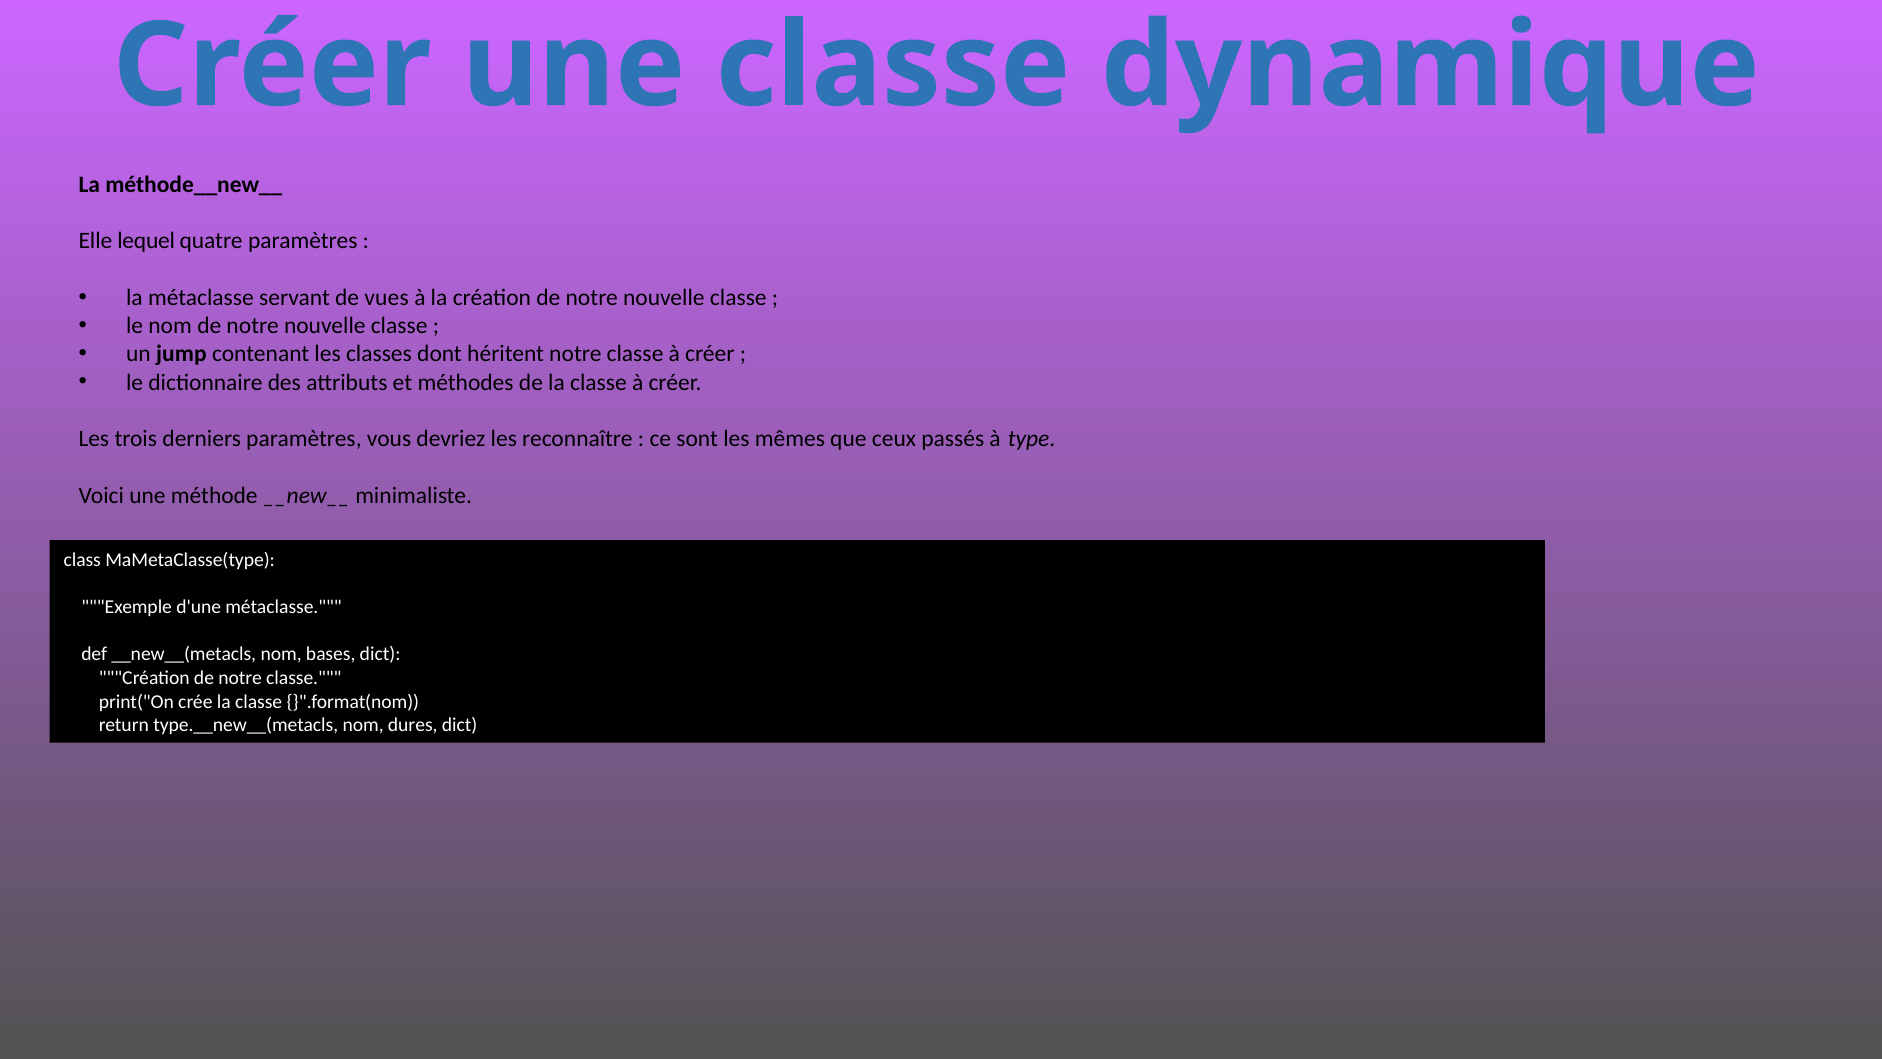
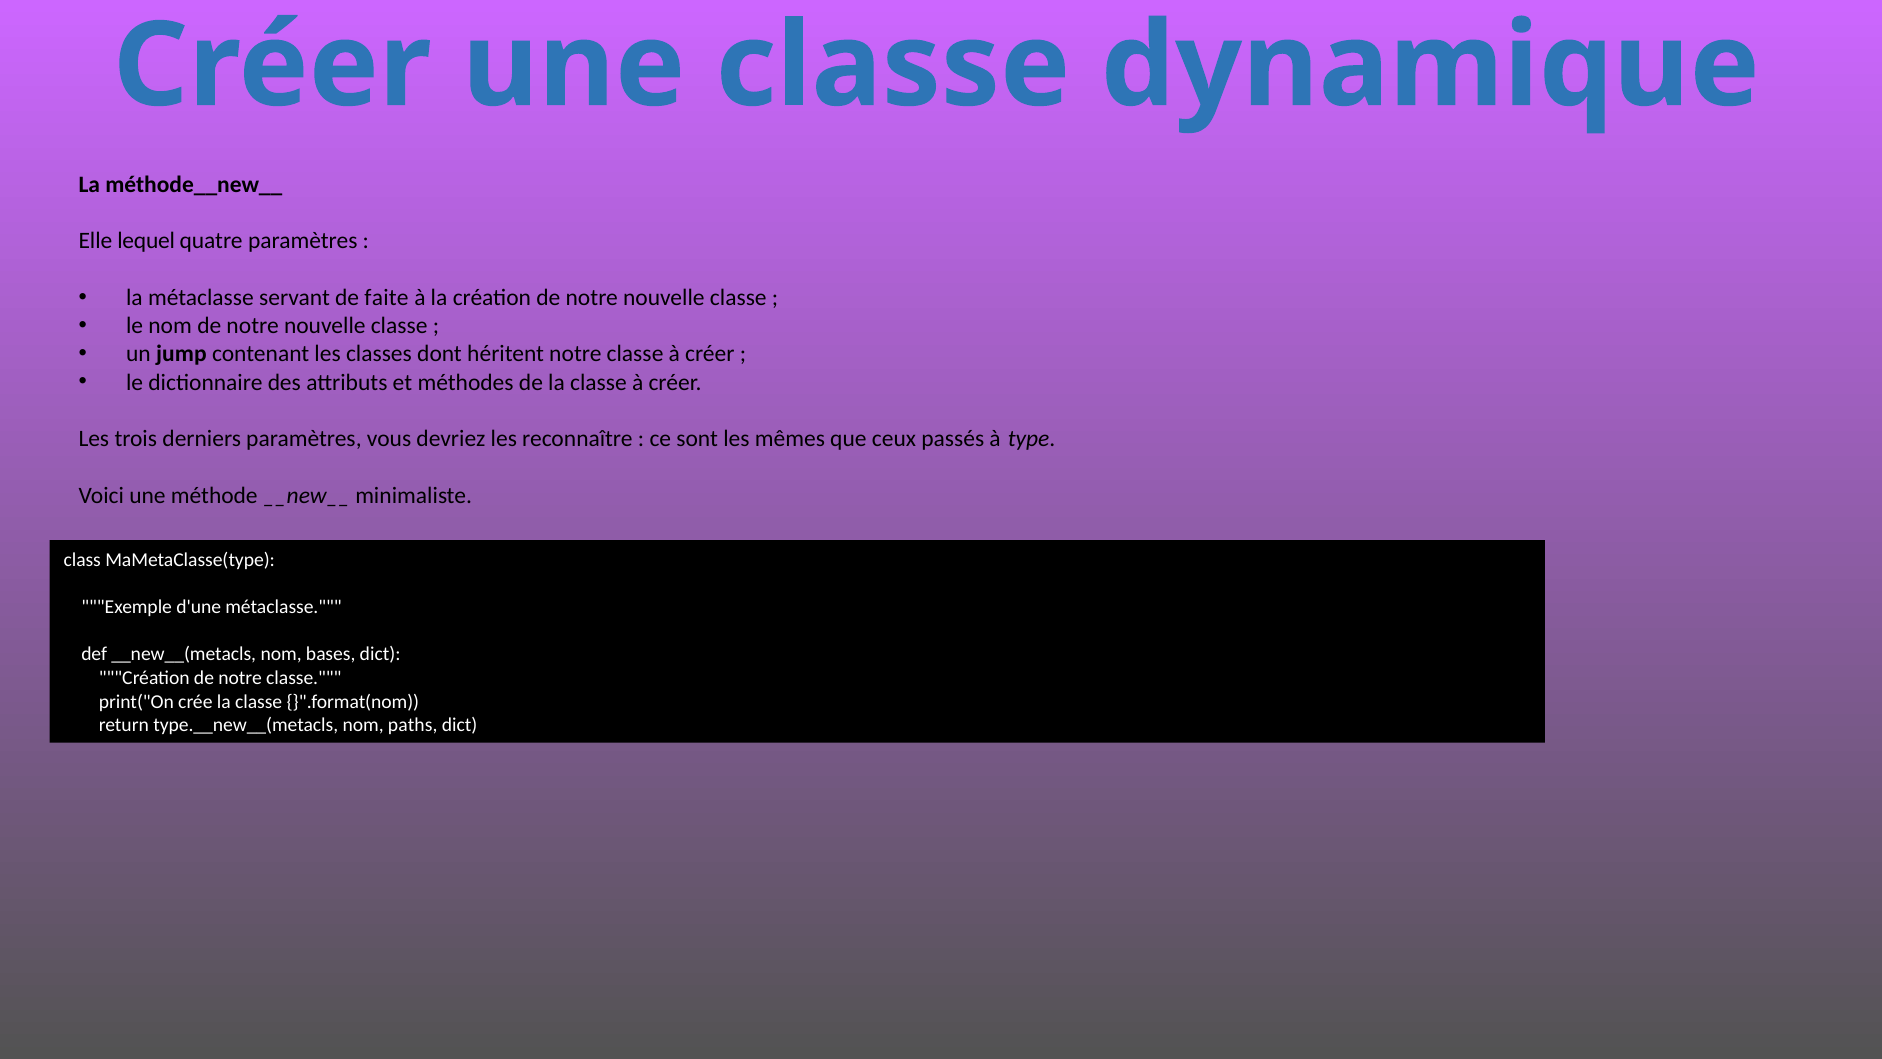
vues: vues -> faite (387, 298)
dures: dures -> paths (413, 725)
